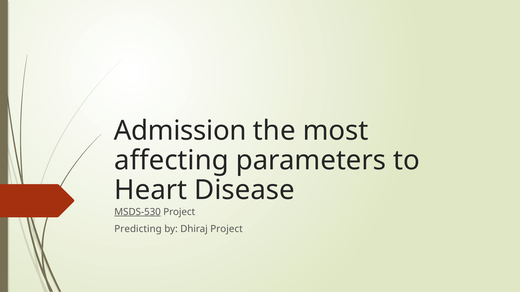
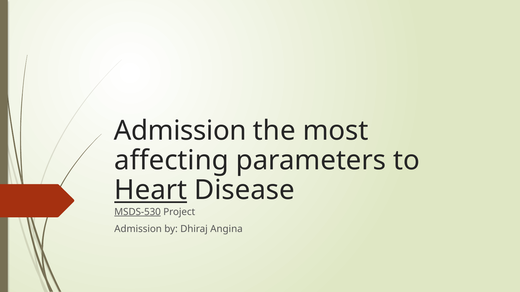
Heart underline: none -> present (151, 190)
Predicting: Predicting -> Admission (138, 229)
Dhiraj Project: Project -> Angina (226, 229)
